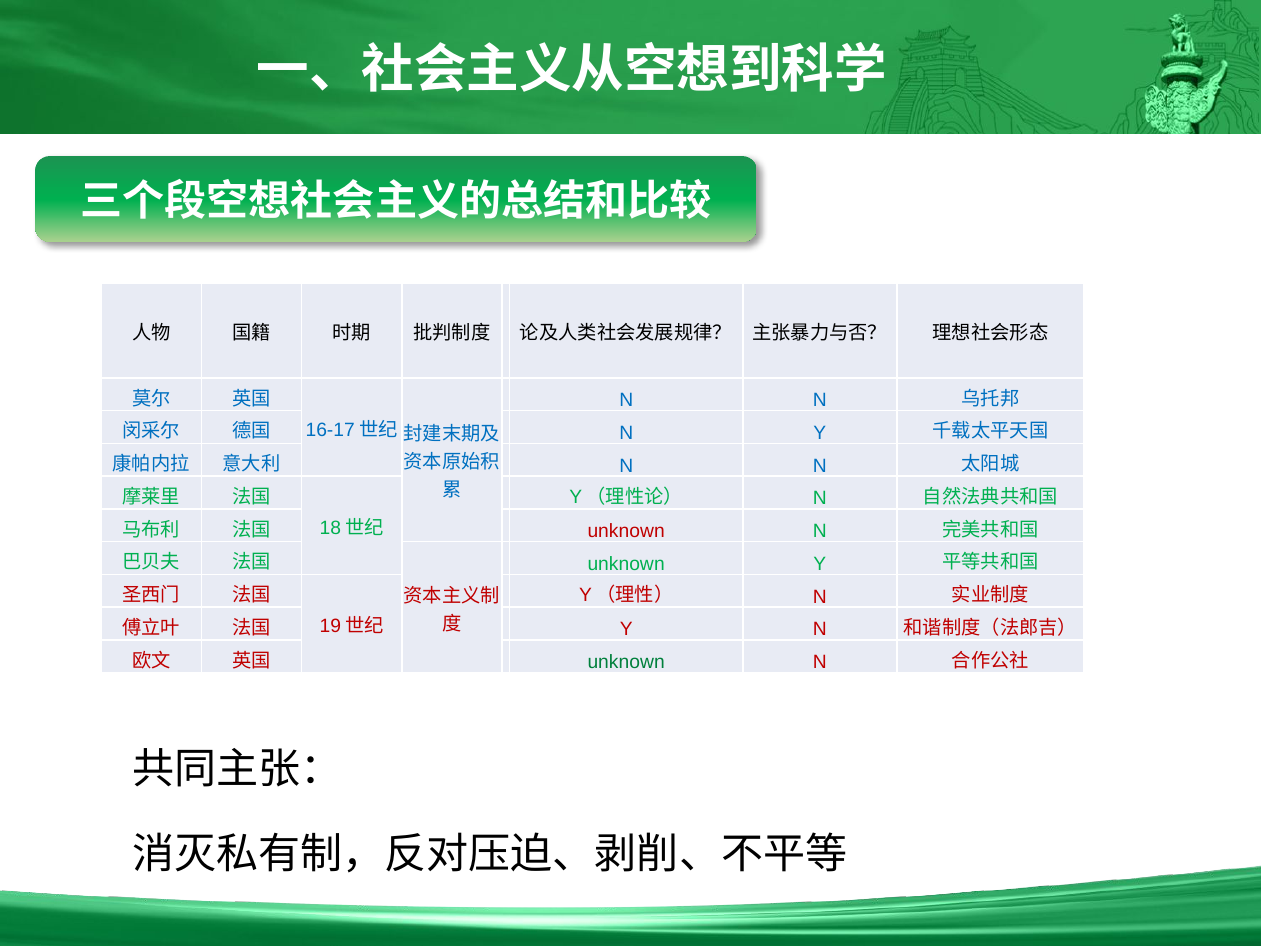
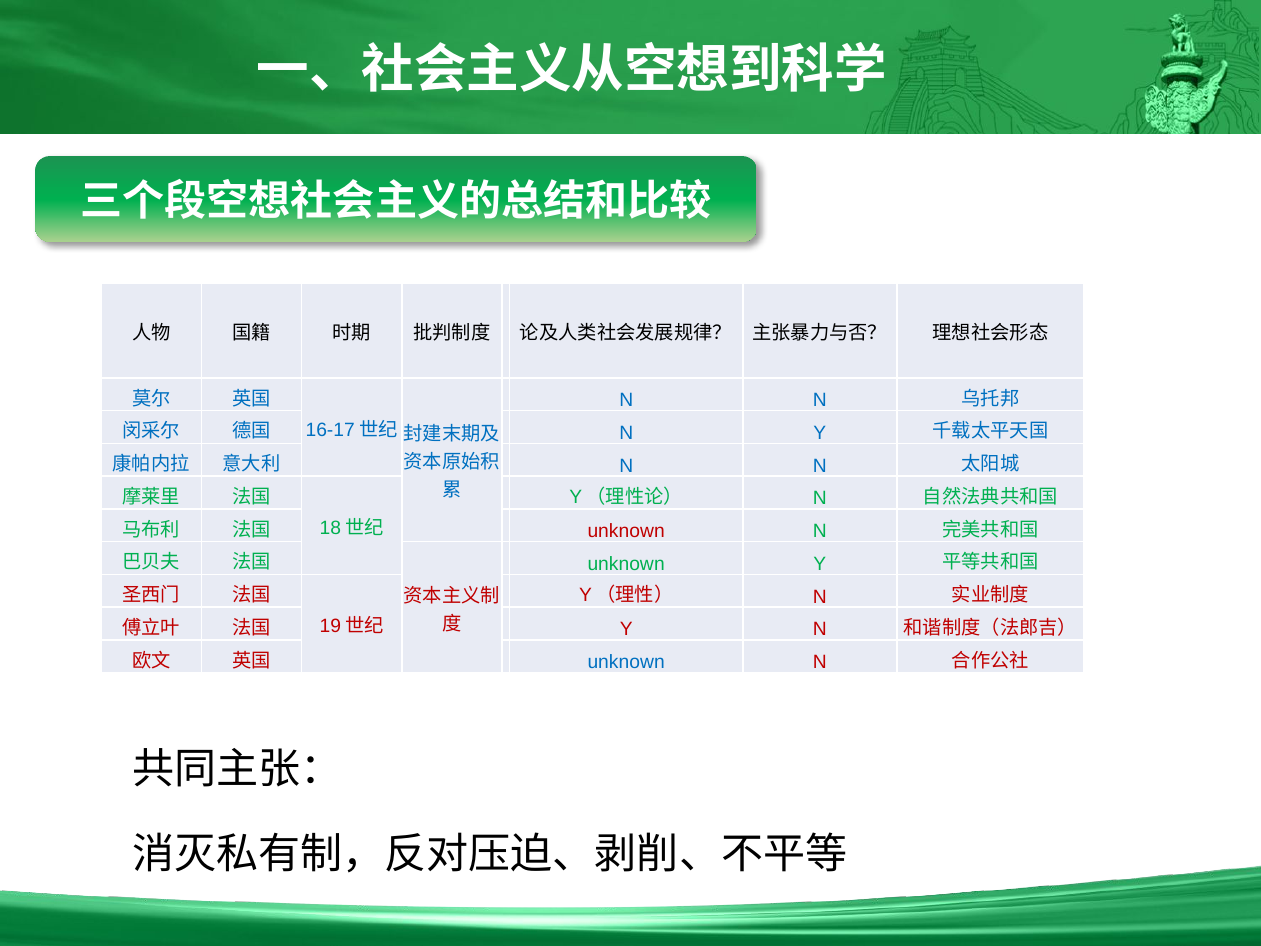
unknown colour: green -> blue (626, 662)
